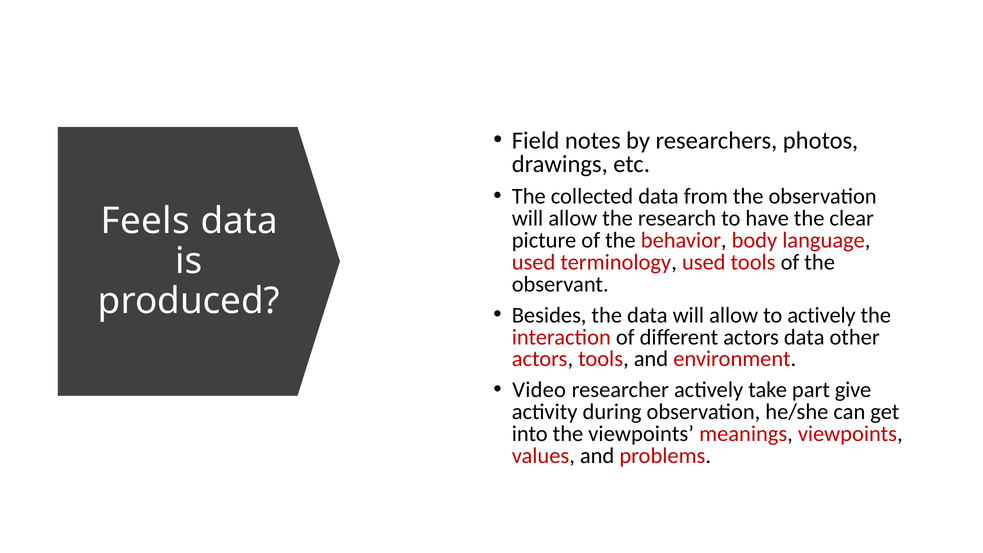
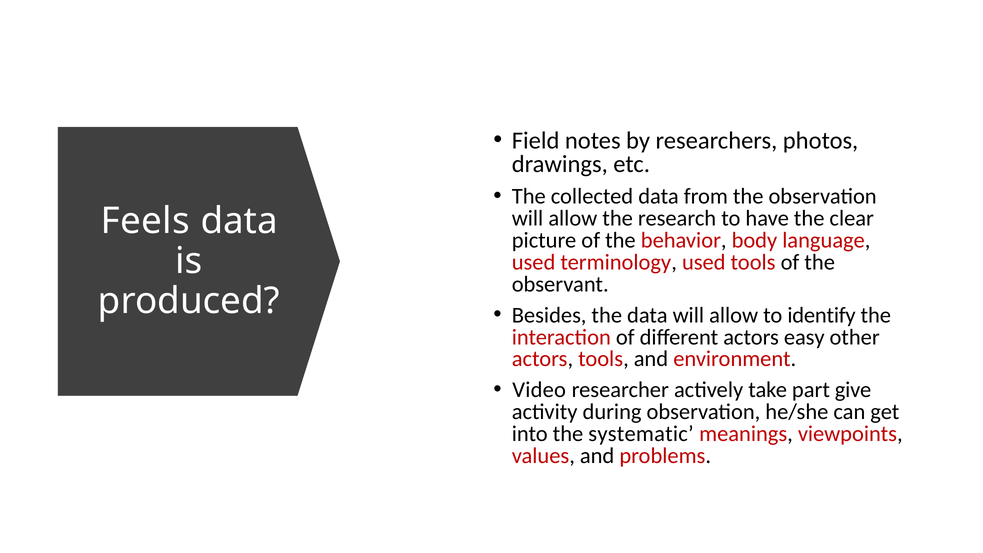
to actively: actively -> identify (822, 315)
actors data: data -> easy (804, 337)
the viewpoints: viewpoints -> systematic (641, 434)
